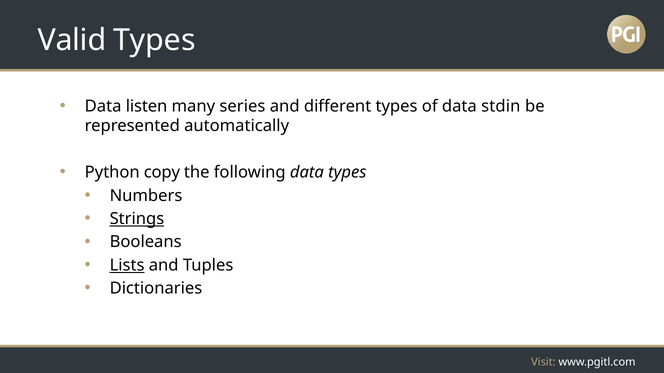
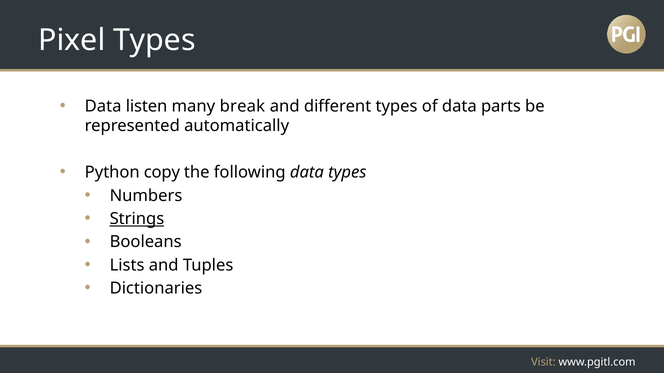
Valid: Valid -> Pixel (72, 40)
series: series -> break (242, 106)
stdin: stdin -> parts (501, 106)
Lists underline: present -> none (127, 266)
